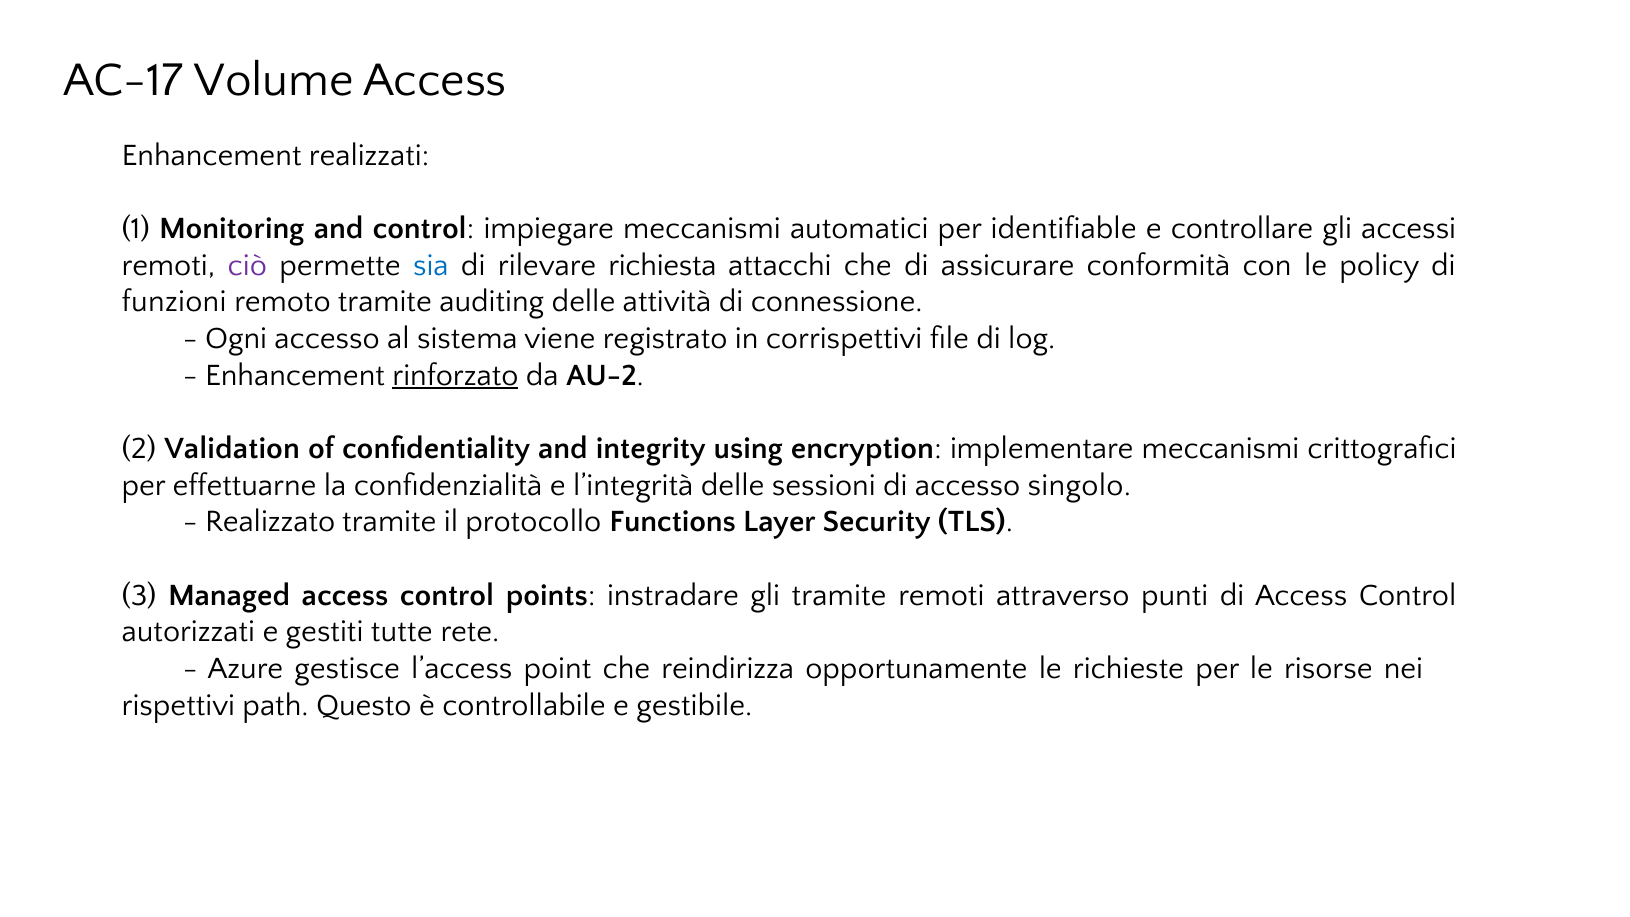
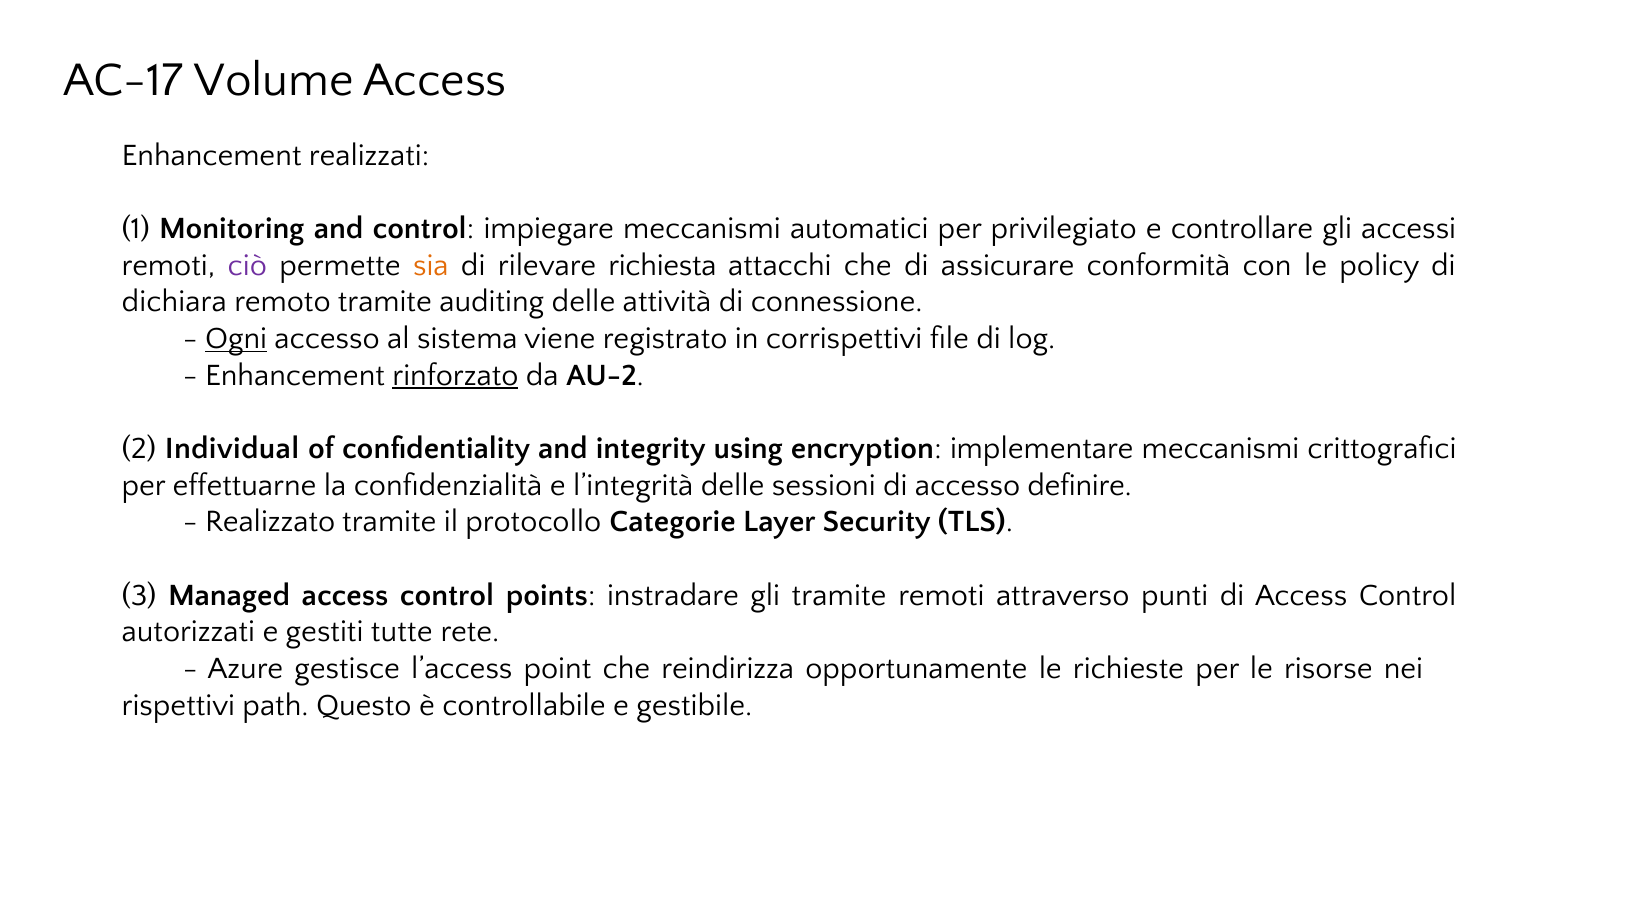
identifiable: identifiable -> privilegiato (1064, 228)
sia colour: blue -> orange (431, 265)
funzioni: funzioni -> dichiara (174, 302)
Ogni underline: none -> present (236, 338)
Validation: Validation -> Individual (232, 448)
singolo: singolo -> definire (1080, 485)
Functions: Functions -> Categorie (672, 522)
